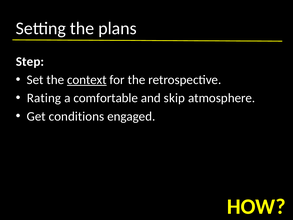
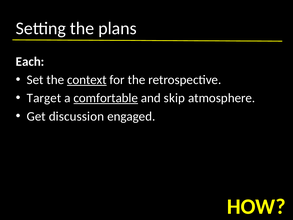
Step: Step -> Each (30, 61)
Rating: Rating -> Target (44, 98)
comfortable underline: none -> present (106, 98)
conditions: conditions -> discussion (76, 116)
